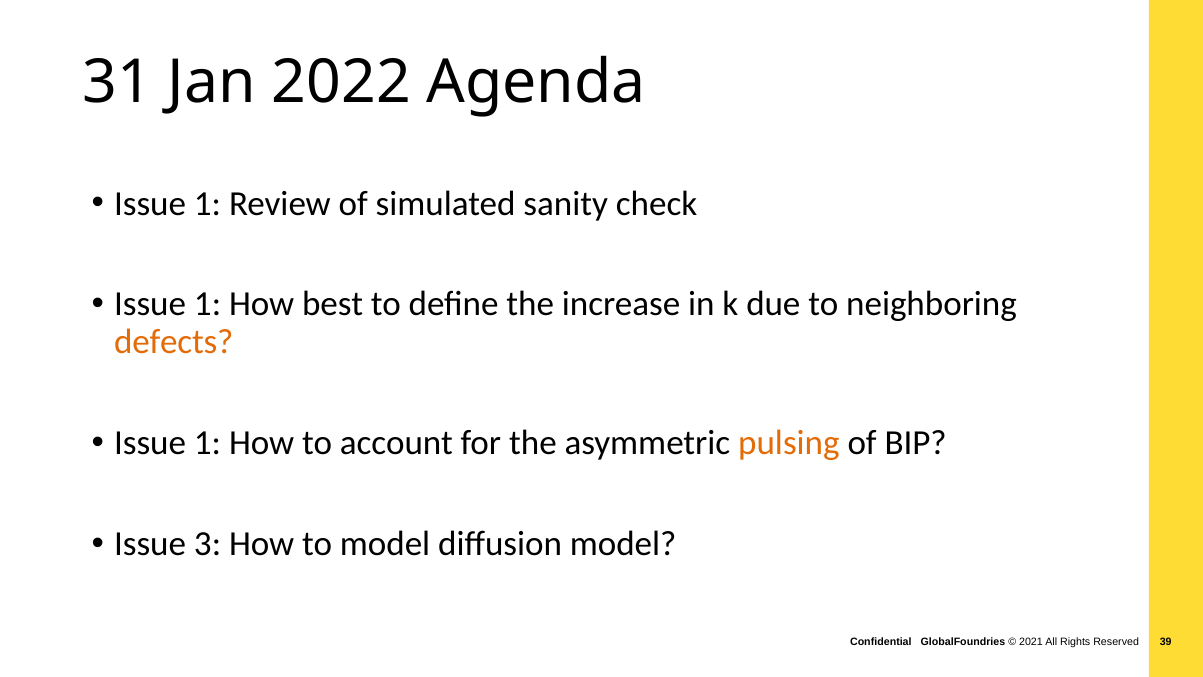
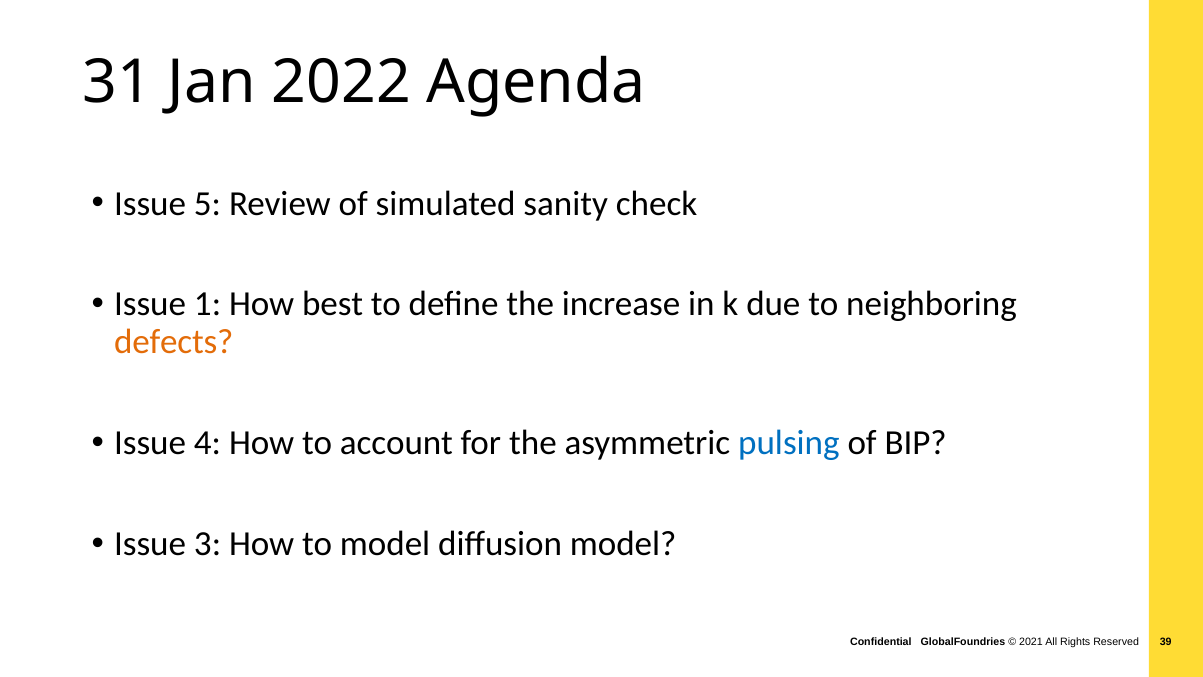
1: 1 -> 5 (208, 203)
1: 1 -> 4 (208, 443)
pulsing colour: orange -> blue (789, 443)
